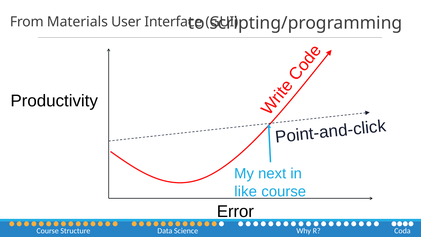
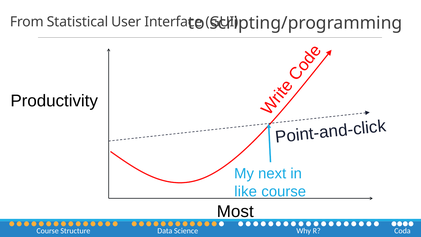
Materials: Materials -> Statistical (77, 22)
Error: Error -> Most (235, 211)
